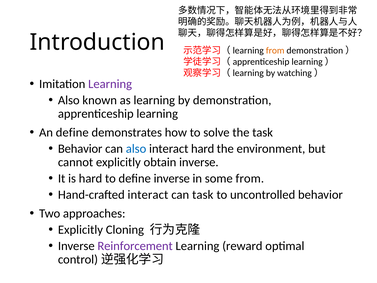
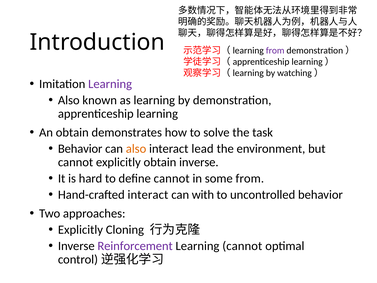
from colour: orange -> purple (275, 50)
An define: define -> obtain (72, 132)
also colour: blue -> orange (136, 149)
interact hard: hard -> lead (203, 149)
define inverse: inverse -> cannot (172, 178)
can task: task -> with (203, 195)
Learning reward: reward -> cannot (242, 246)
